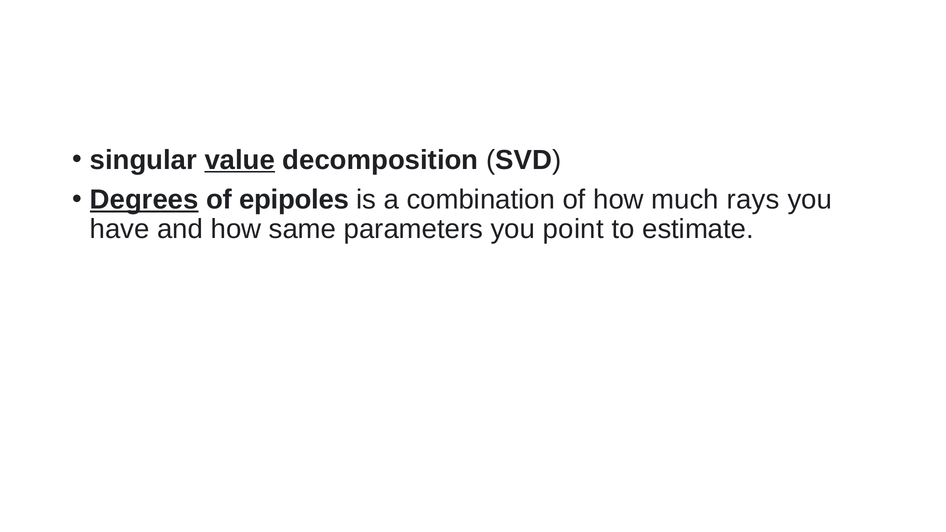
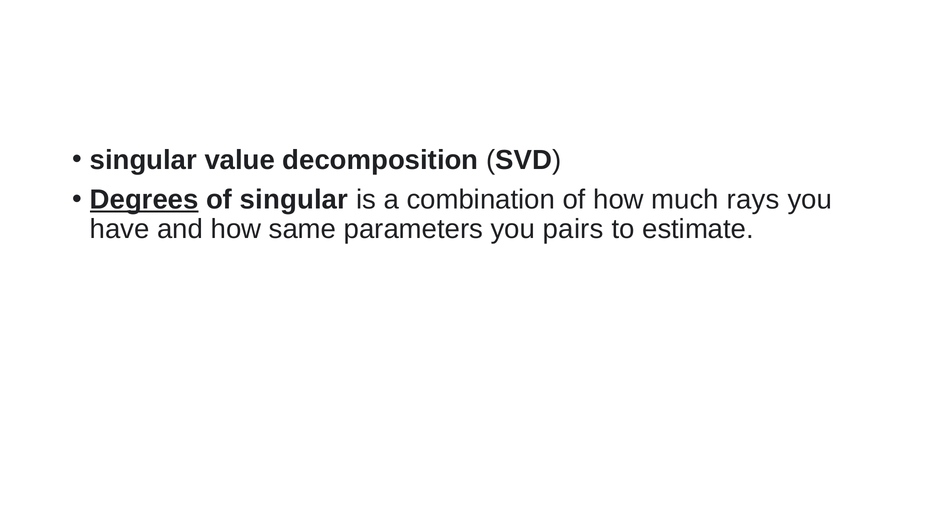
value underline: present -> none (240, 160)
of epipoles: epipoles -> singular (294, 200)
point: point -> pairs (573, 229)
